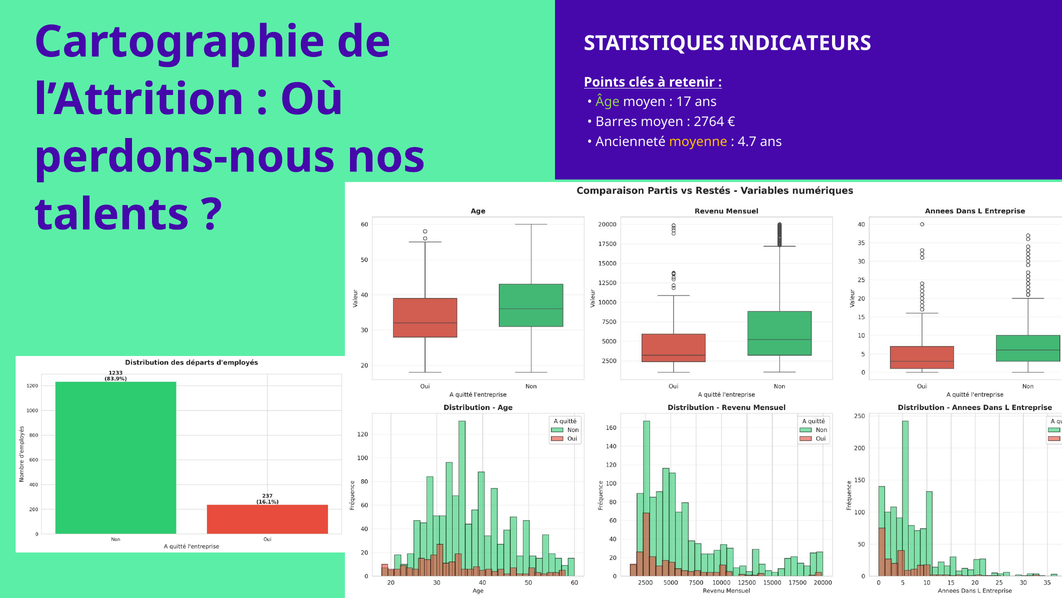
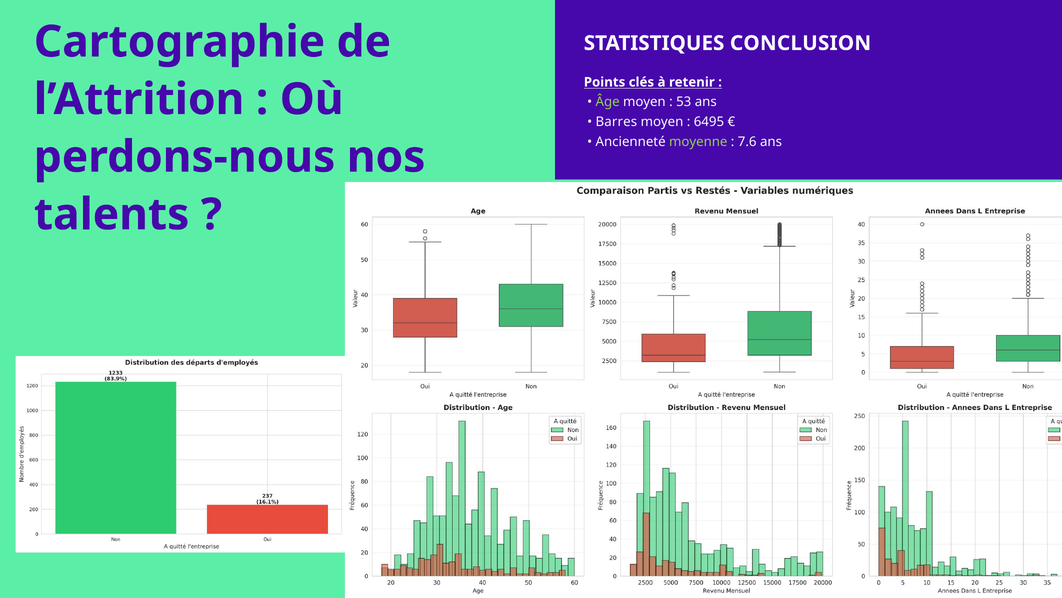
INDICATEURS: INDICATEURS -> CONCLUSION (801, 43)
17: 17 -> 53 (684, 102)
2764: 2764 -> 6495 (709, 122)
moyenne colour: yellow -> light green (698, 142)
4.7: 4.7 -> 7.6 (747, 142)
